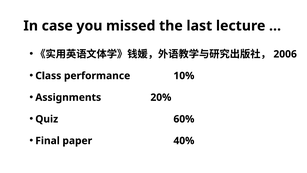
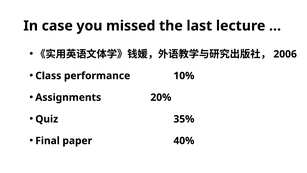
60%: 60% -> 35% (184, 119)
